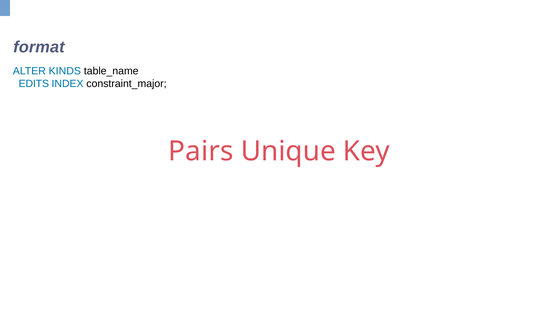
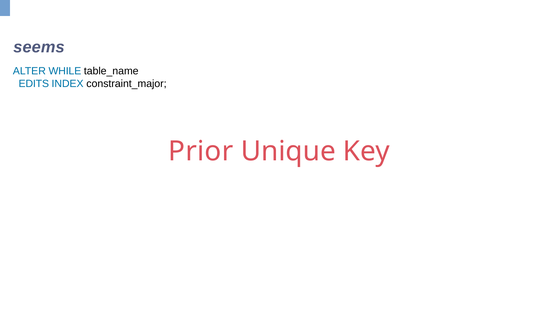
format: format -> seems (39, 47)
KINDS: KINDS -> WHILE (65, 71)
Pairs: Pairs -> Prior (201, 151)
